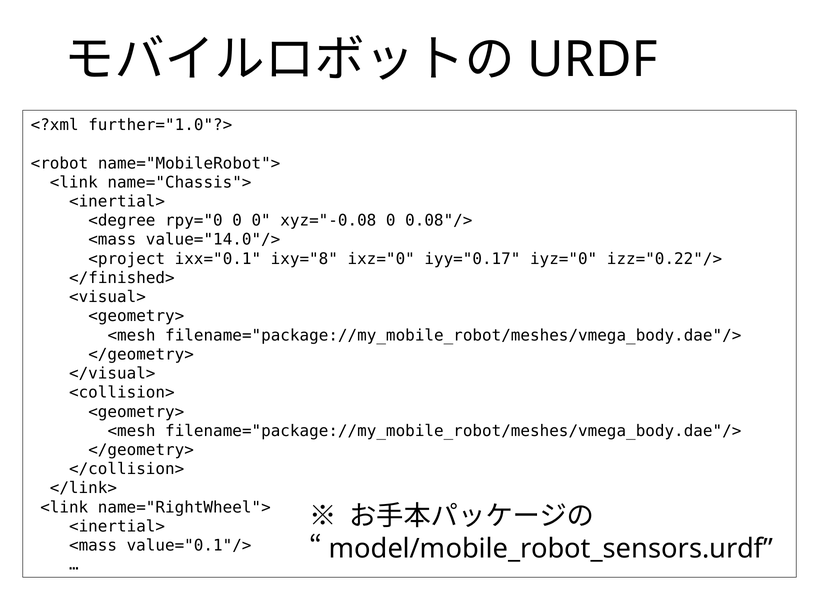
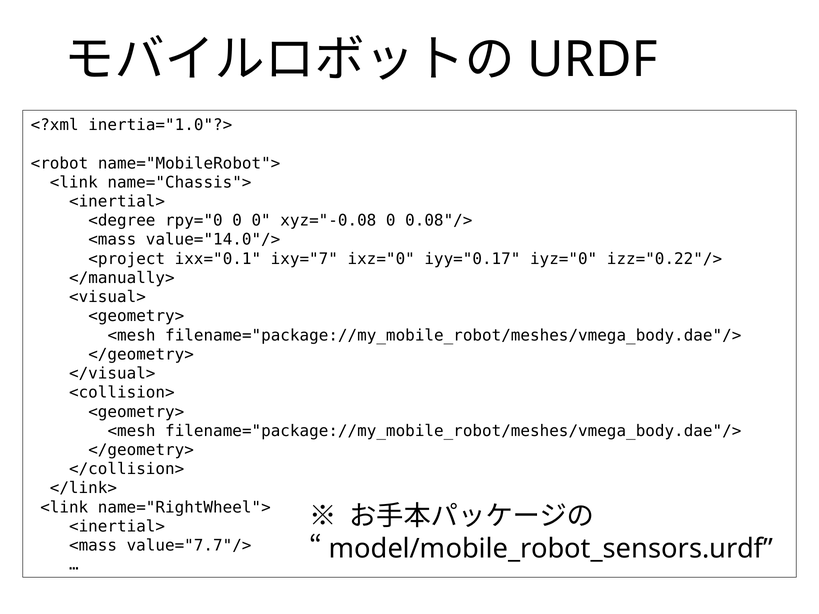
further="1.0"?>: further="1.0"?> -> inertia="1.0"?> (160, 125)
ixy="8: ixy="8 -> ixy="7 (304, 259)
</finished>: </finished> -> </manually> (122, 278)
value="0.1"/>: value="0.1"/> -> value="7.7"/> (189, 546)
